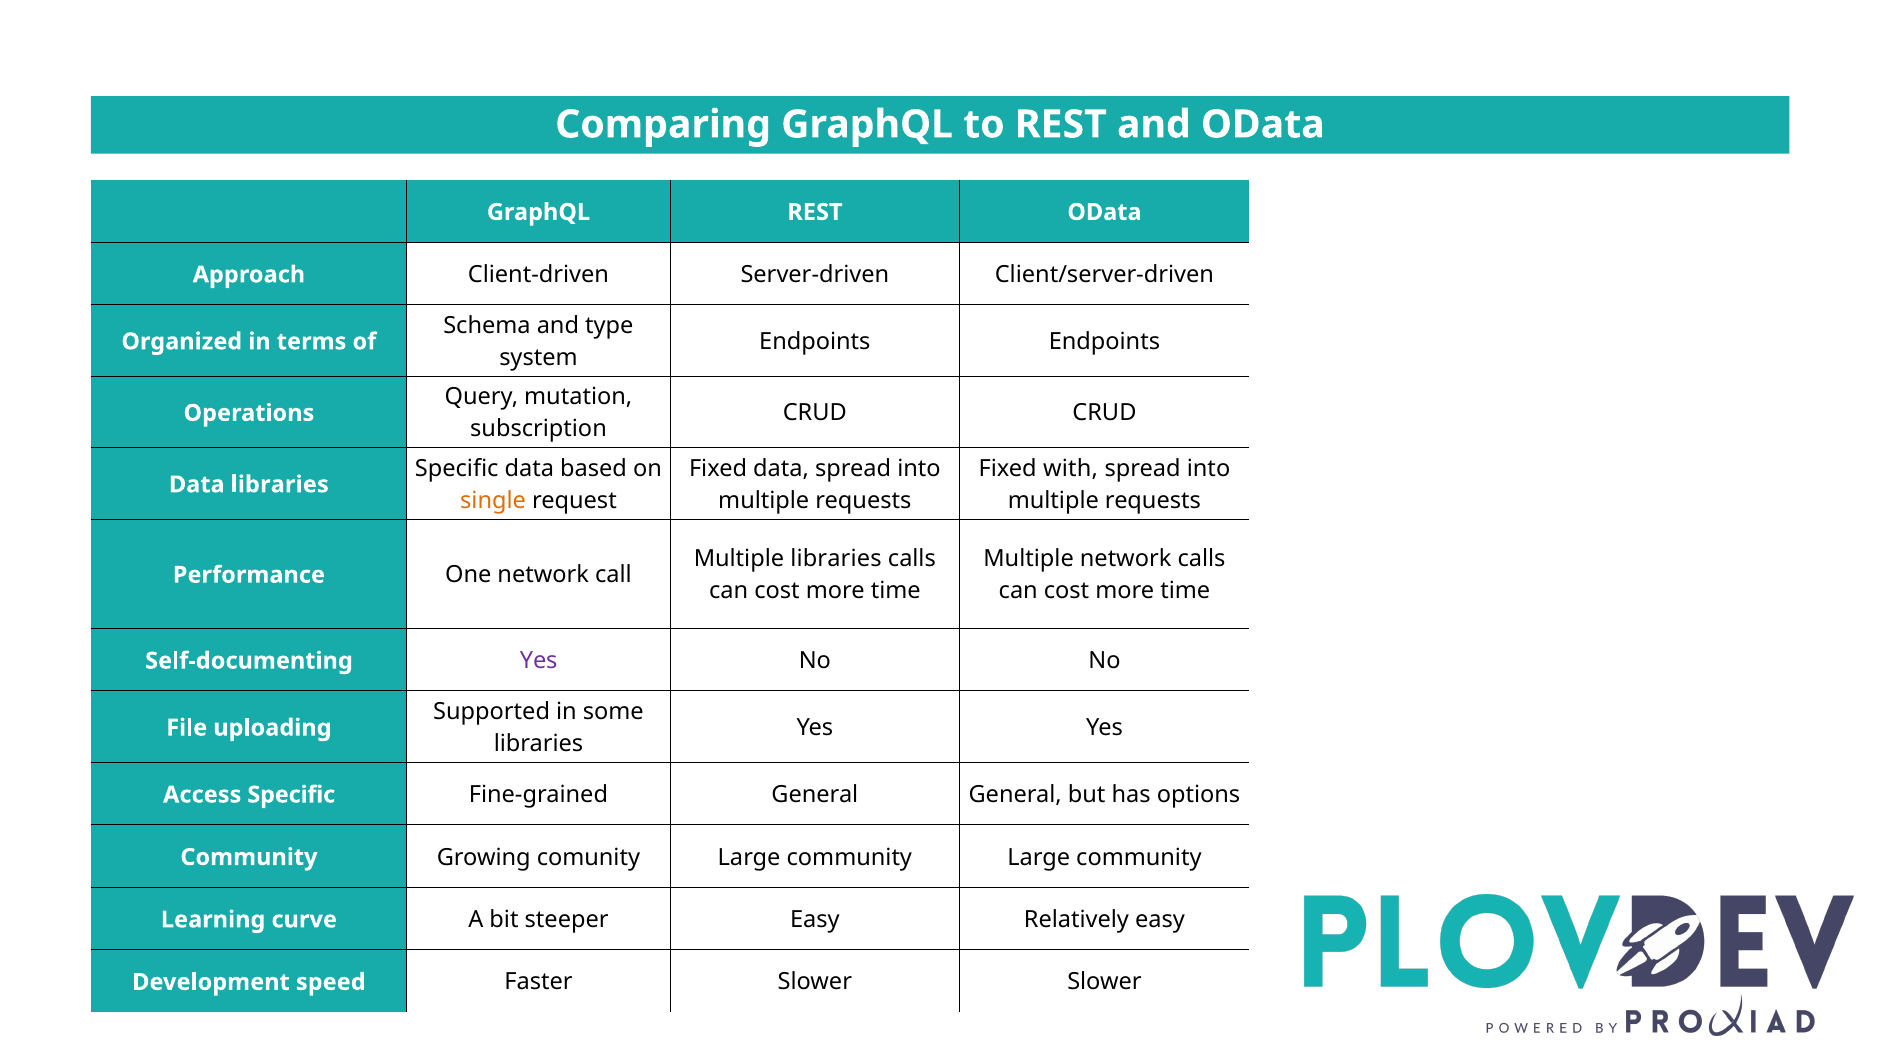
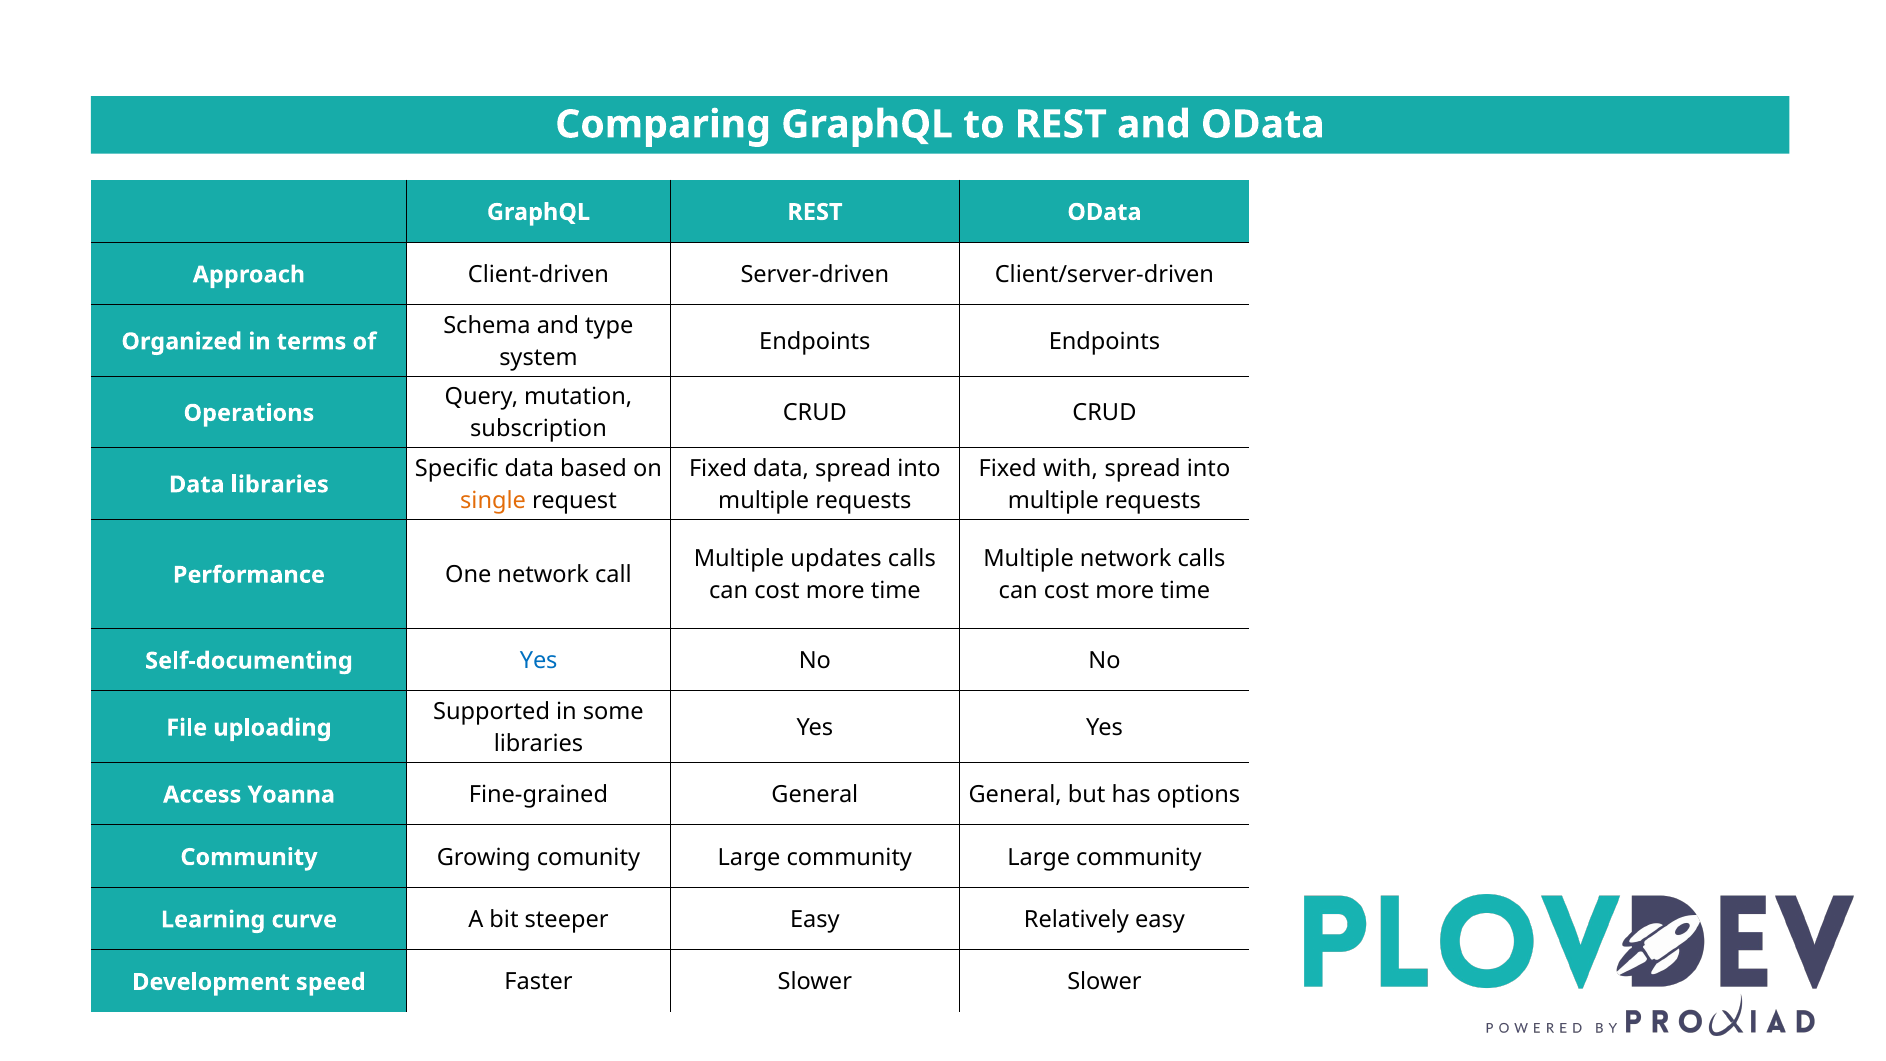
Multiple libraries: libraries -> updates (836, 559)
Yes colour: purple -> blue (539, 661)
Access Specific: Specific -> Yoanna (291, 795)
